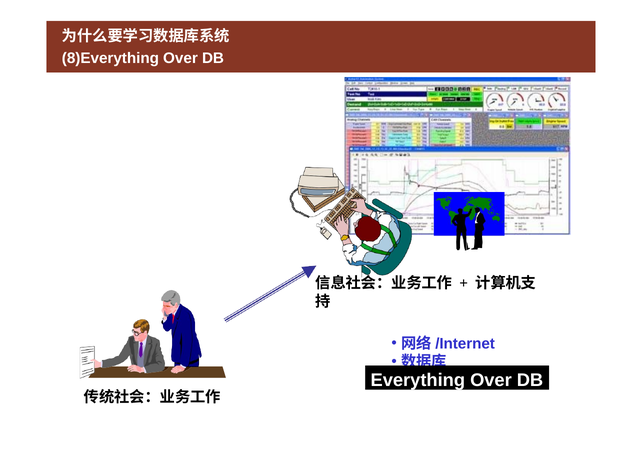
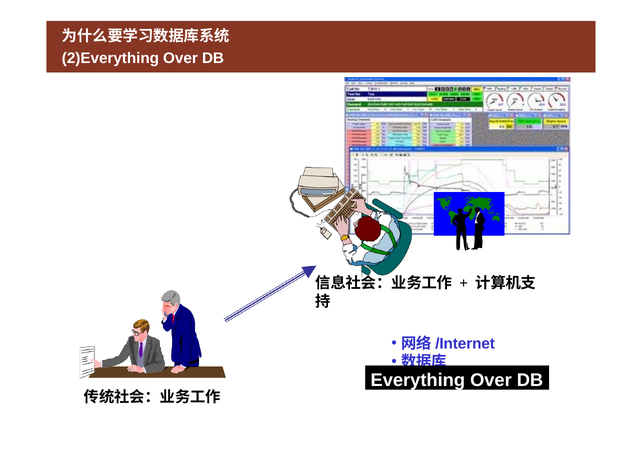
8)Everything: 8)Everything -> 2)Everything (110, 58)
